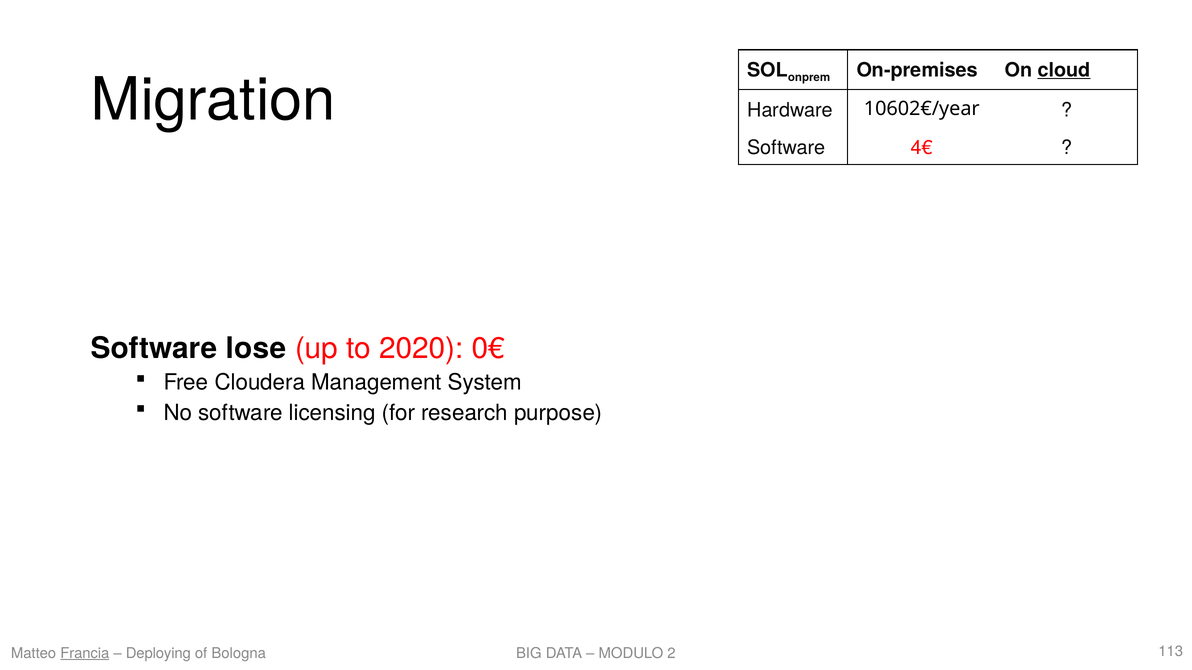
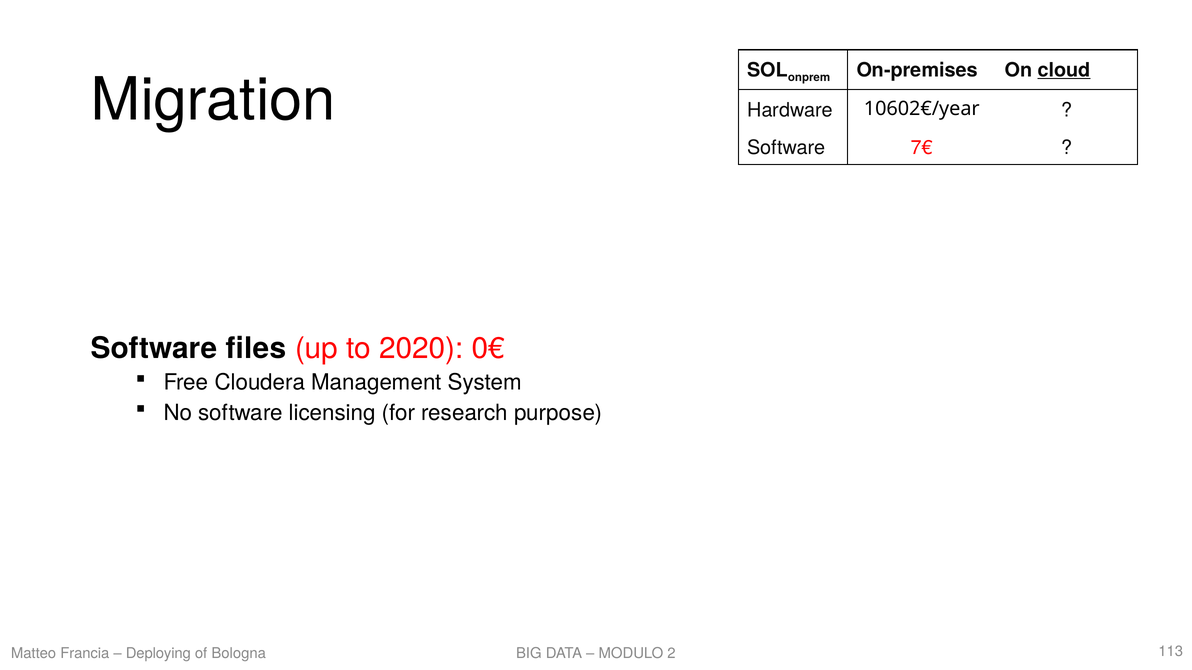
4€: 4€ -> 7€ (922, 148)
lose: lose -> files (256, 348)
Francia underline: present -> none (85, 654)
